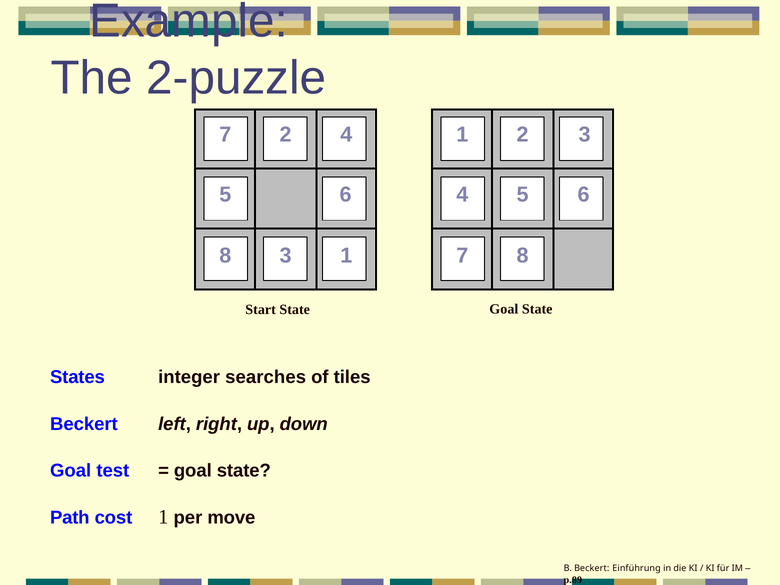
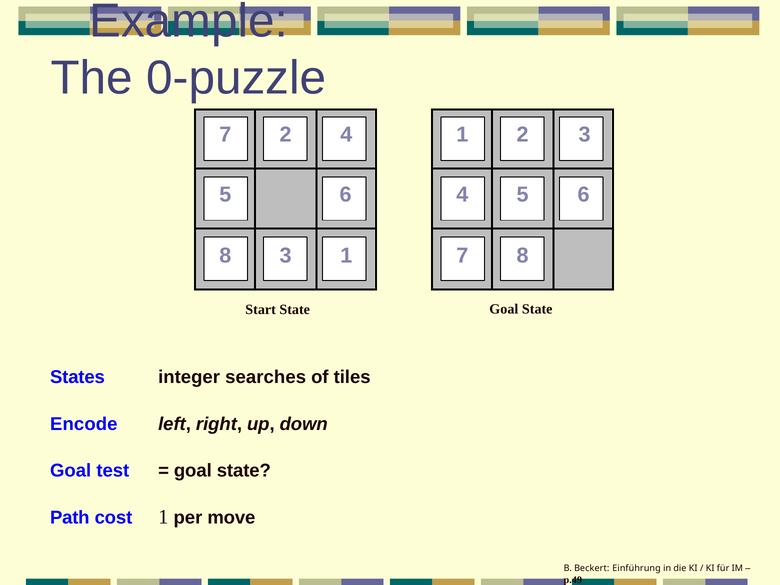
2-puzzle: 2-puzzle -> 0-puzzle (236, 78)
Beckert: Beckert -> Encode (84, 424)
p.89: p.89 -> p.49 (573, 580)
